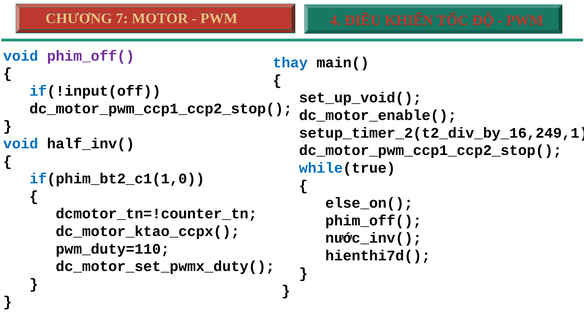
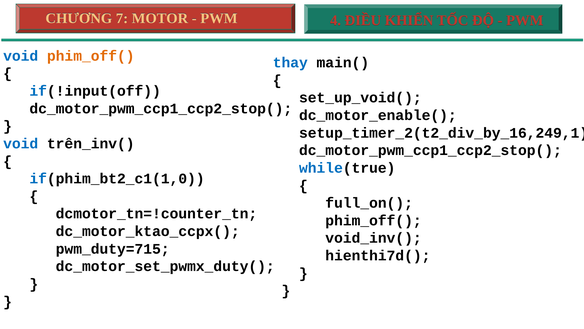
phim_off( colour: purple -> orange (91, 56)
half_inv(: half_inv( -> trên_inv( (91, 143)
else_on(: else_on( -> full_on( (369, 203)
nước_inv(: nước_inv( -> void_inv( (374, 238)
pwm_duty=110: pwm_duty=110 -> pwm_duty=715 (113, 249)
